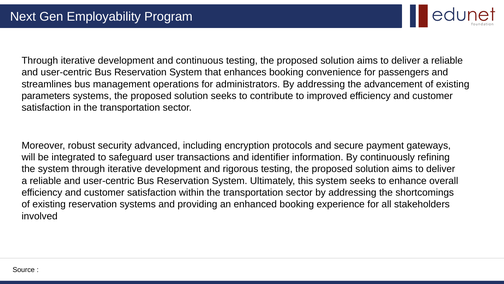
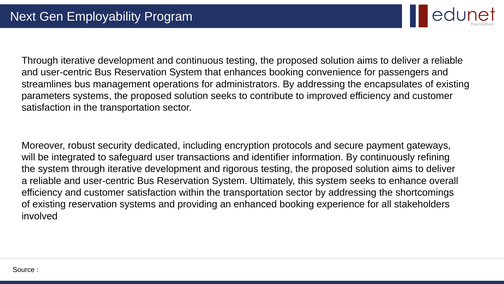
advancement: advancement -> encapsulates (393, 84)
advanced: advanced -> dedicated (157, 145)
